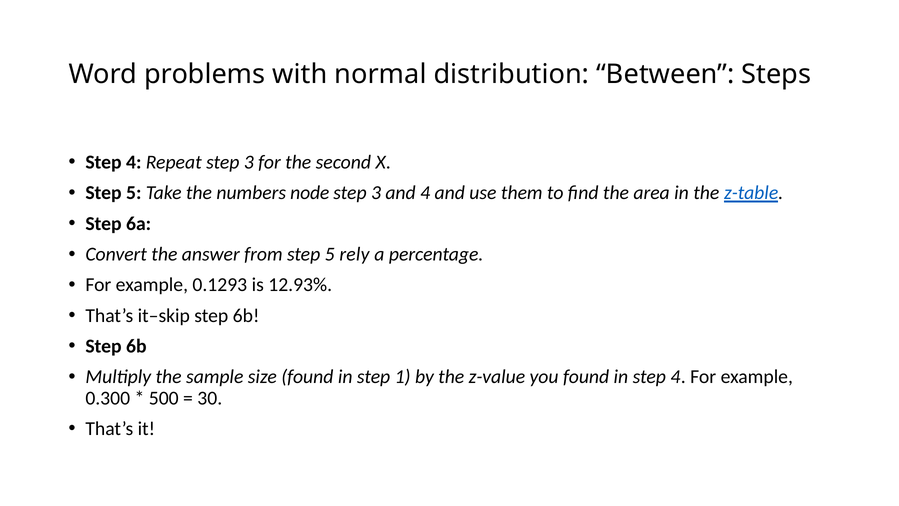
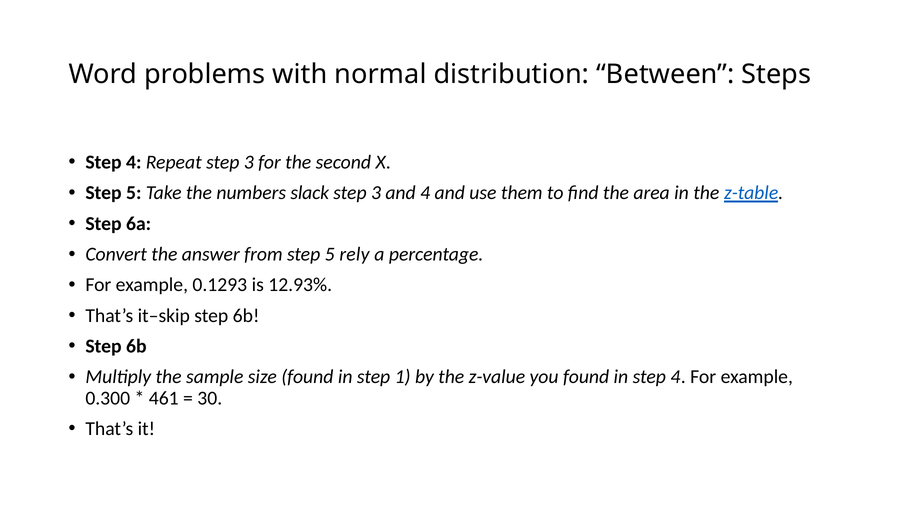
node: node -> slack (310, 193)
500: 500 -> 461 (164, 398)
